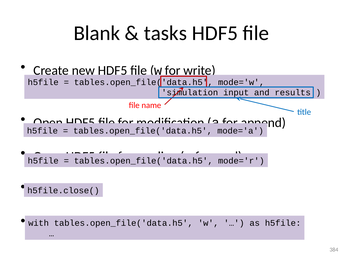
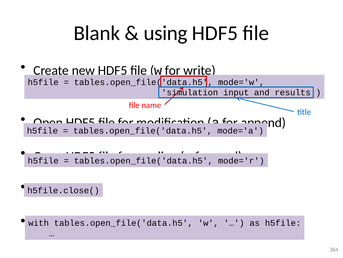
tasks: tasks -> using (166, 33)
